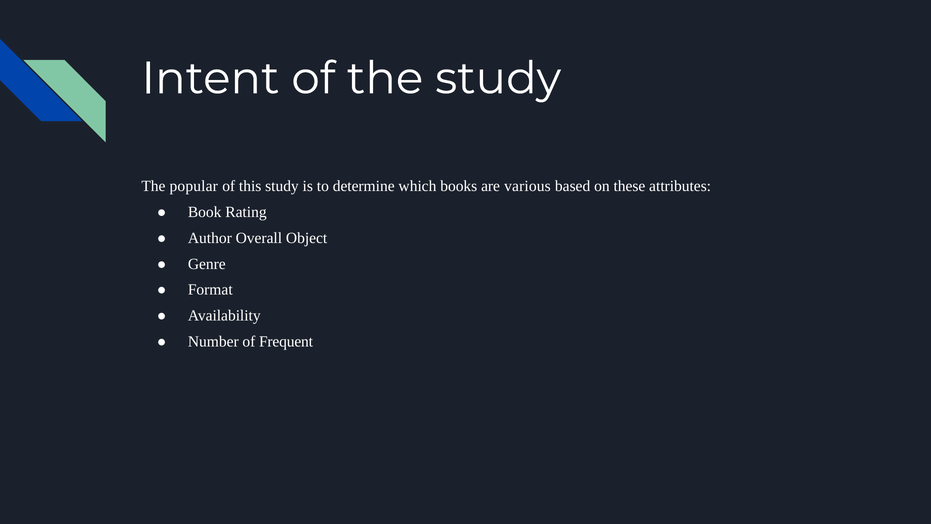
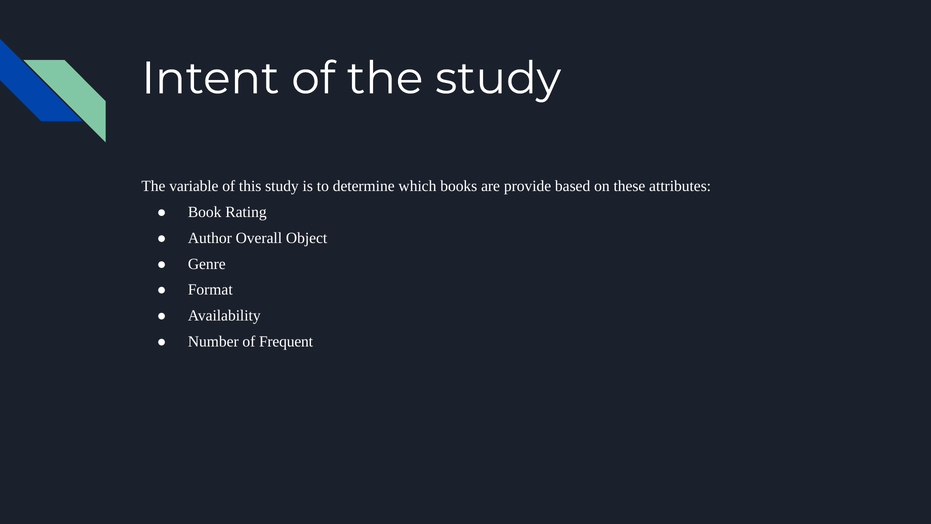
popular: popular -> variable (194, 186)
various: various -> provide (528, 186)
